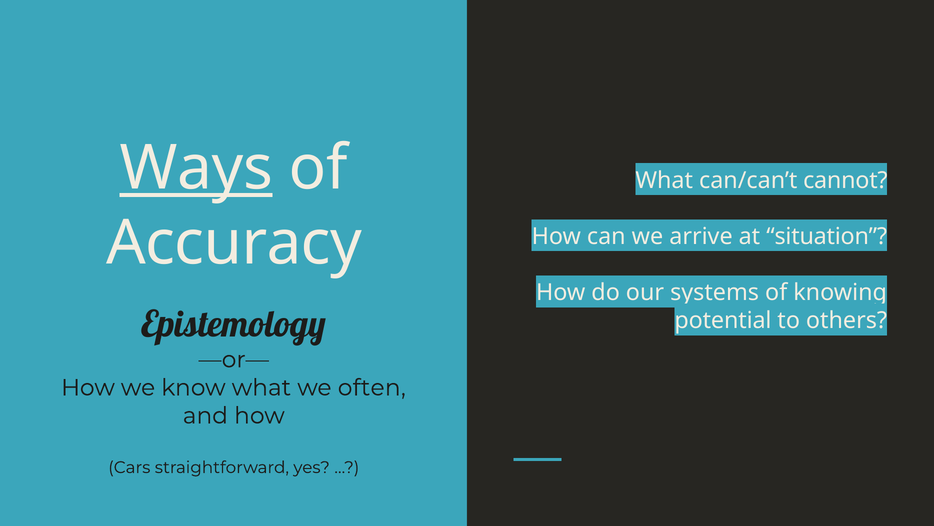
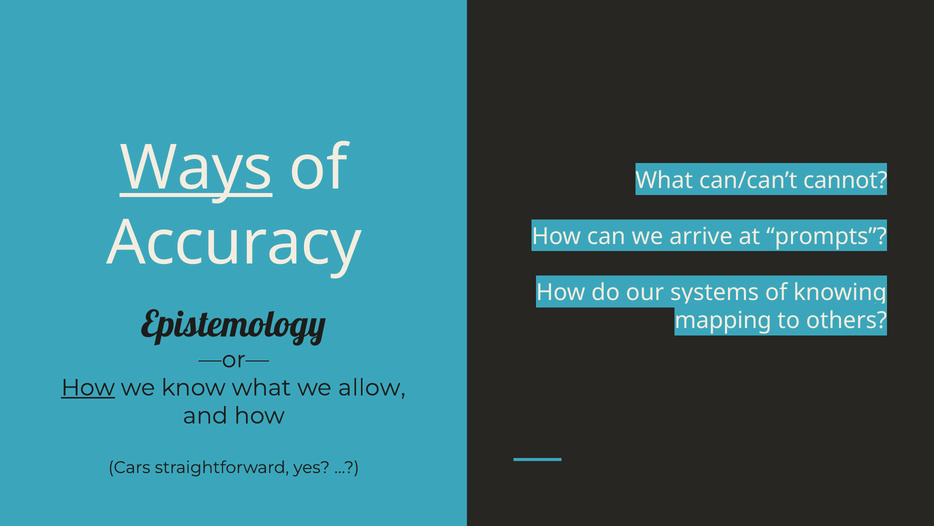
situation: situation -> prompts (827, 236)
potential: potential -> mapping (723, 320)
How underline: none -> present (88, 387)
often: often -> allow (372, 387)
